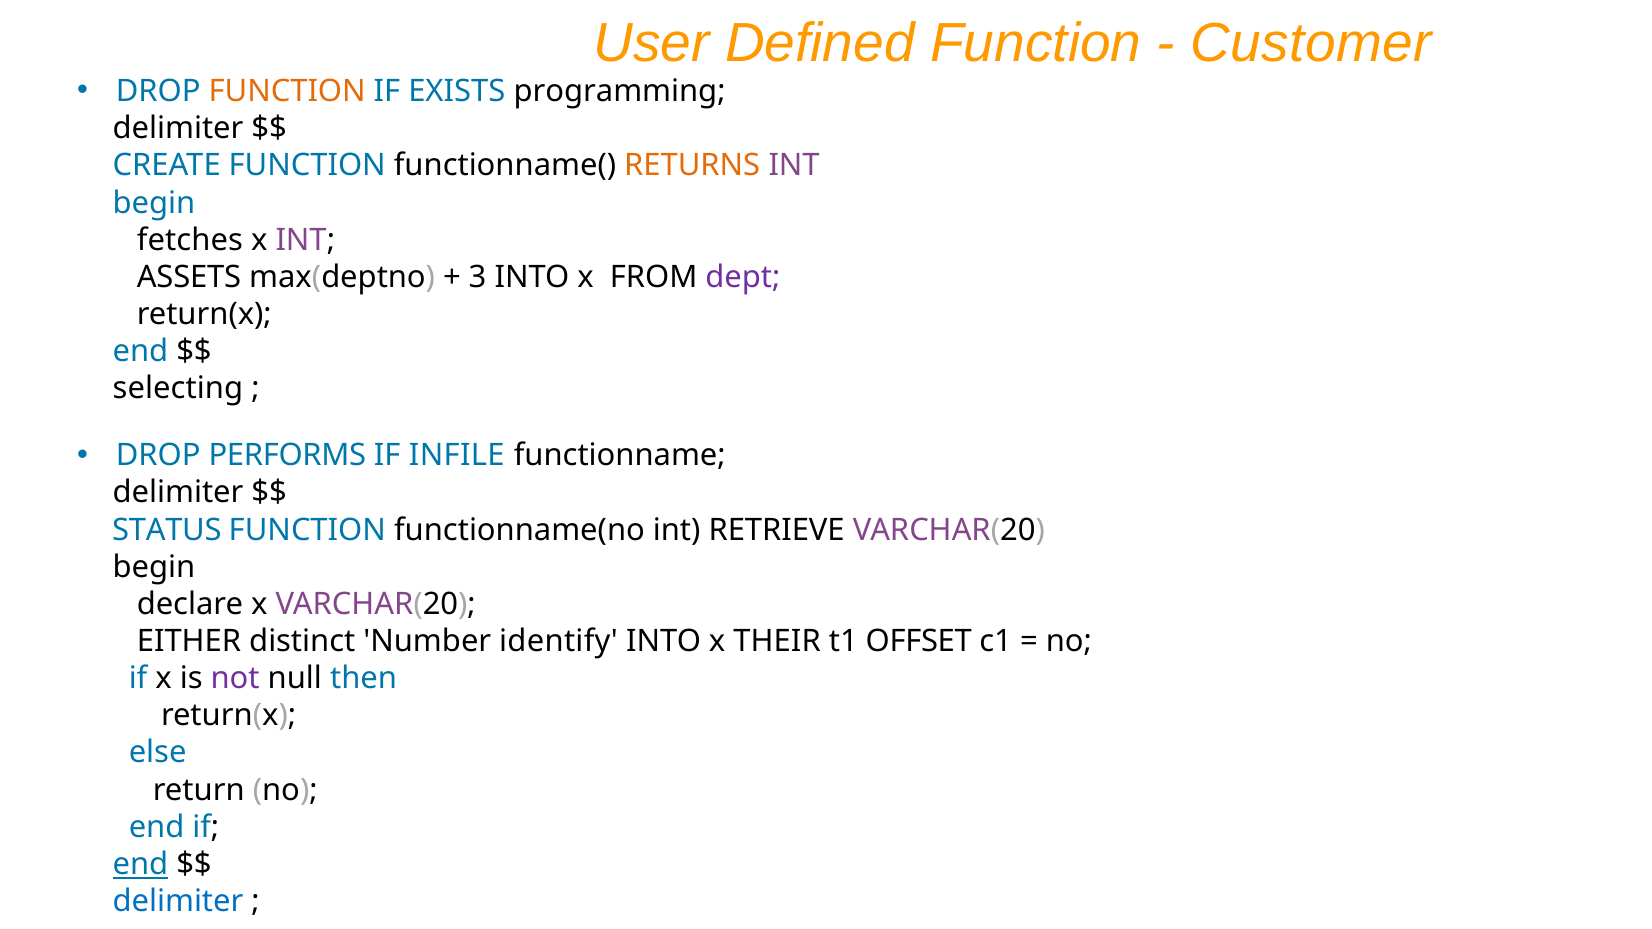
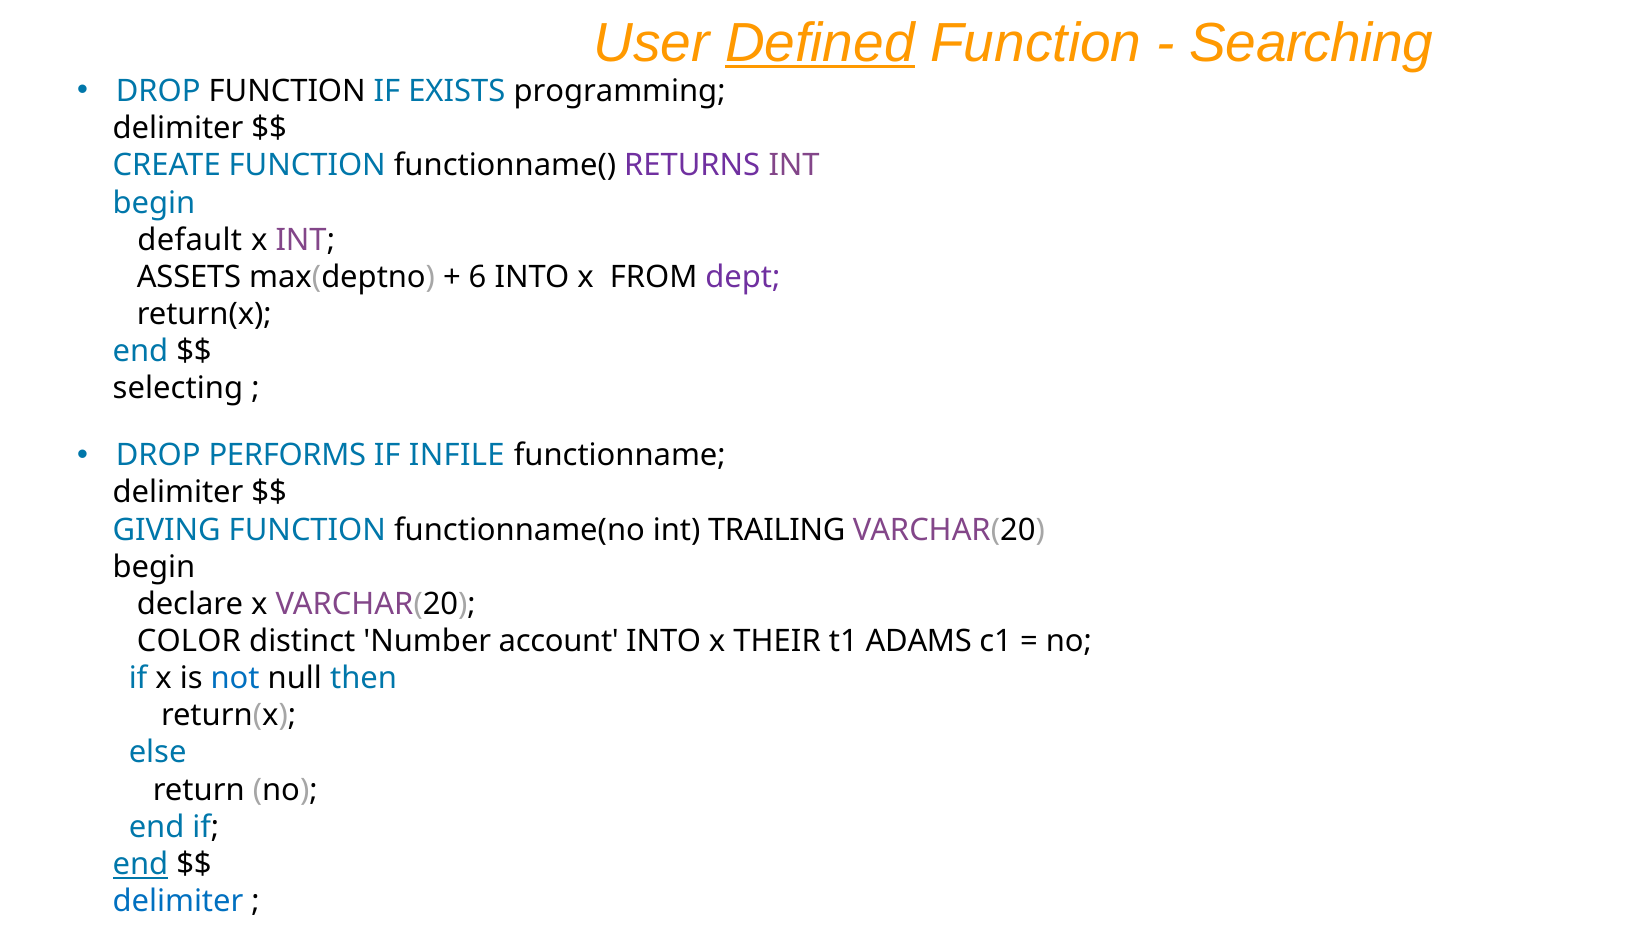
Defined underline: none -> present (820, 43)
Customer: Customer -> Searching (1312, 43)
FUNCTION colour: orange -> black (287, 91)
RETURNS colour: orange -> purple (692, 166)
fetches: fetches -> default (190, 240)
3: 3 -> 6 (478, 277)
STATUS: STATUS -> GIVING (167, 530)
RETRIEVE: RETRIEVE -> TRAILING (777, 530)
EITHER: EITHER -> COLOR (189, 641)
identify: identify -> account (559, 641)
OFFSET: OFFSET -> ADAMS (919, 641)
not colour: purple -> blue (235, 679)
